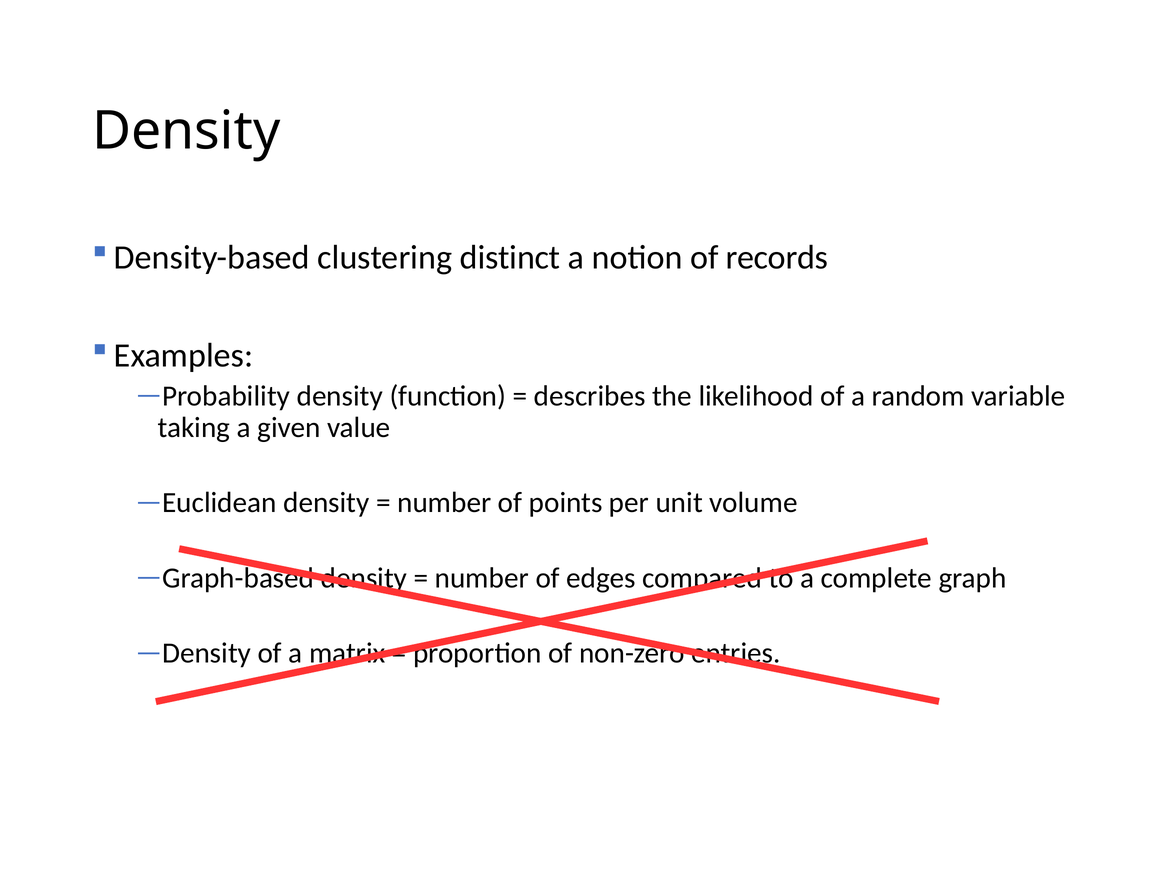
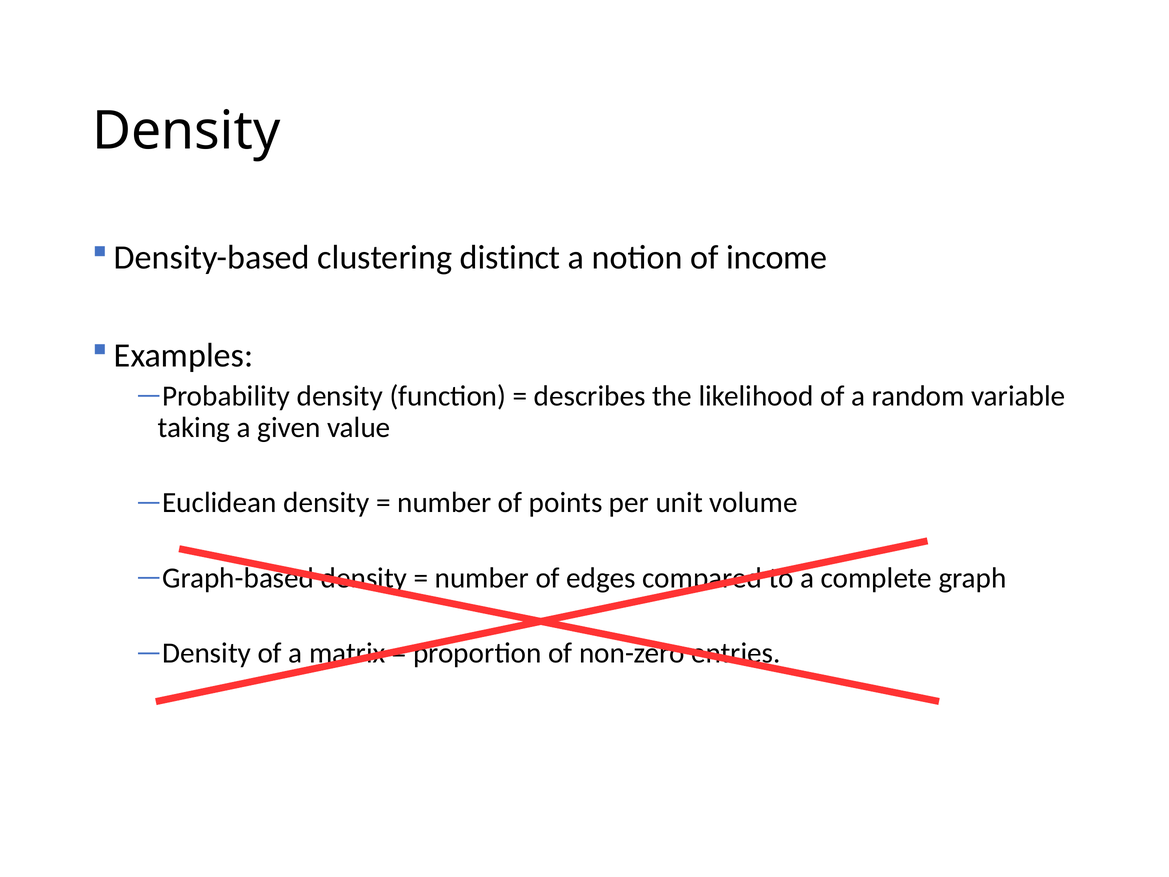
records: records -> income (777, 257)
